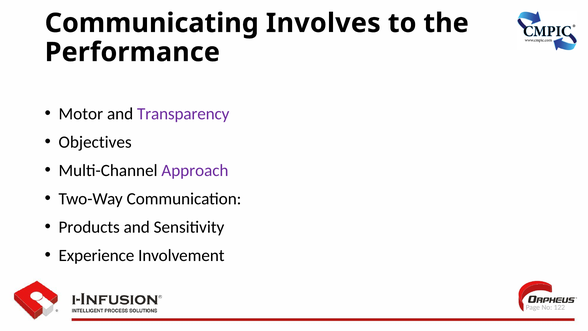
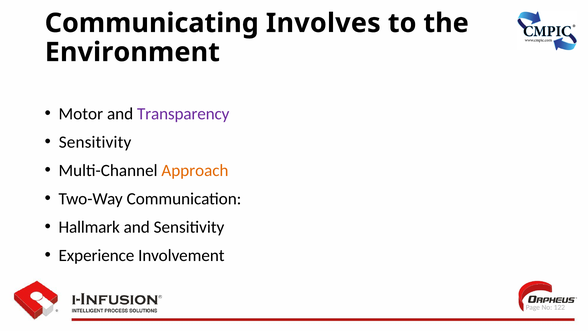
Performance: Performance -> Environment (132, 52)
Objectives: Objectives -> Sensitivity (95, 142)
Approach colour: purple -> orange (195, 170)
Products: Products -> Hallmark (89, 227)
